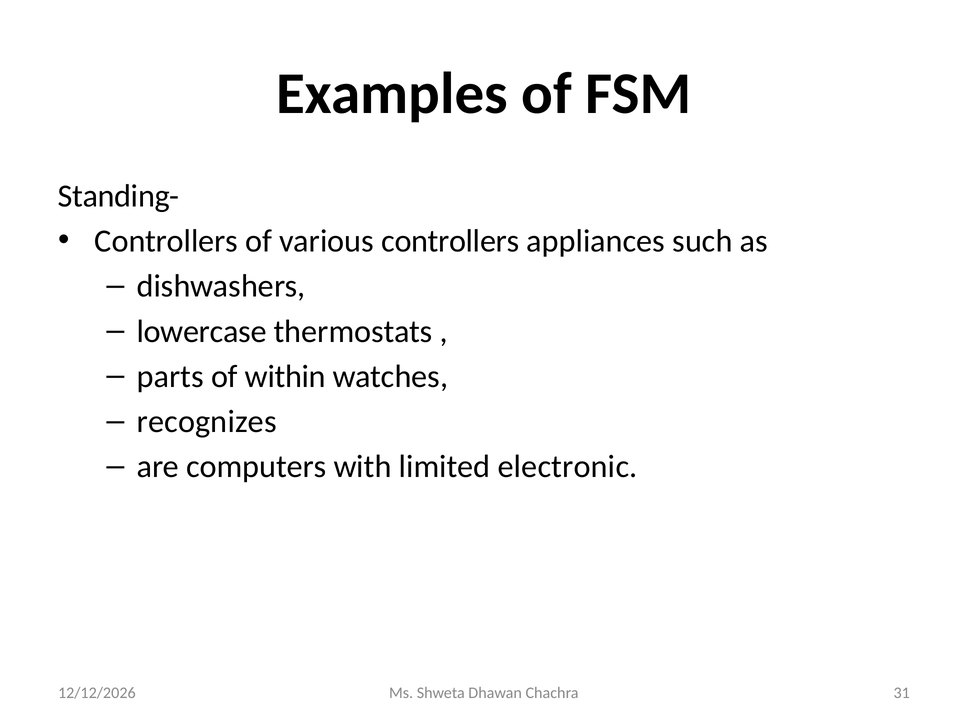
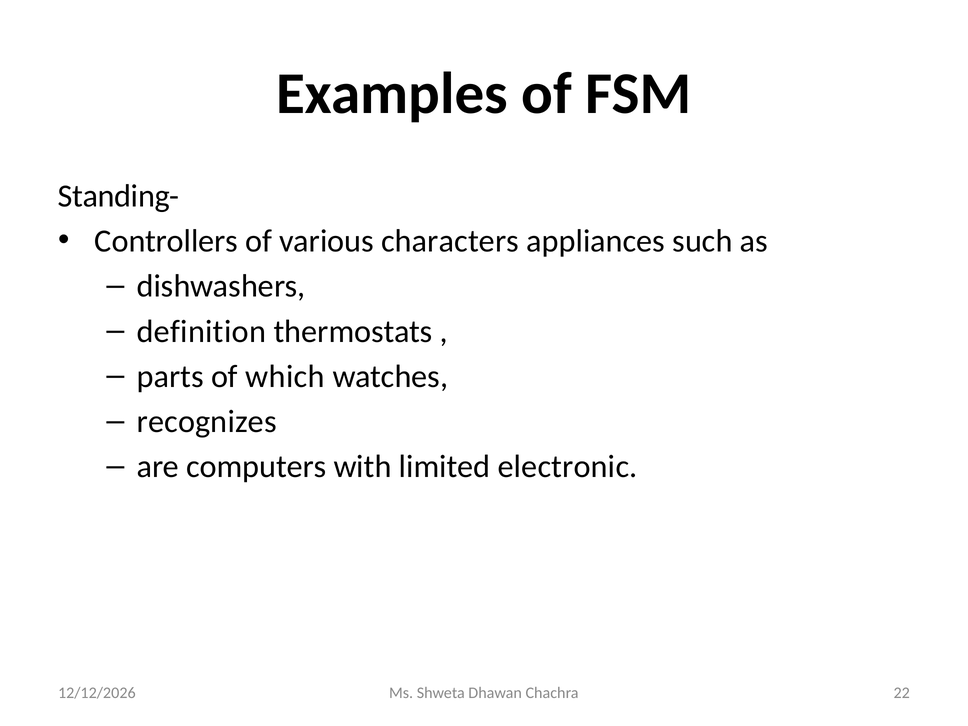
various controllers: controllers -> characters (450, 241)
lowercase: lowercase -> definition (201, 331)
within: within -> which (285, 377)
31: 31 -> 22 (902, 693)
